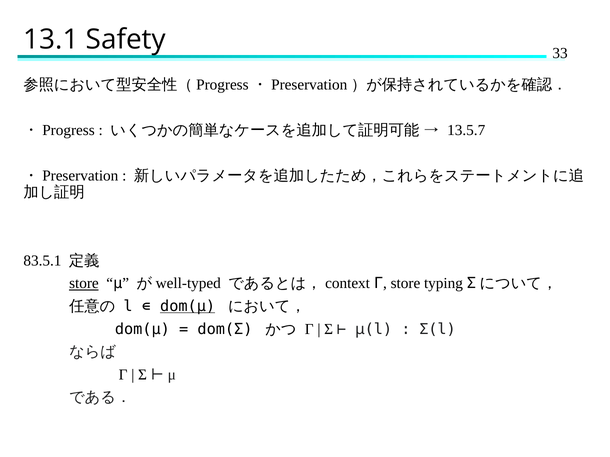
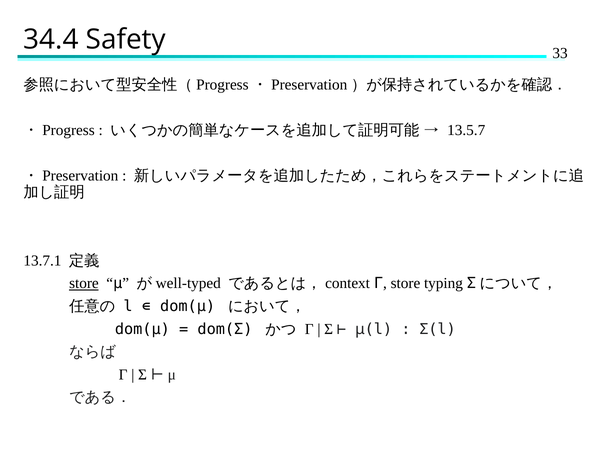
13.1: 13.1 -> 34.4 (51, 39)
83.5.1: 83.5.1 -> 13.7.1 (42, 261)
dom(μ underline: present -> none (188, 306)
